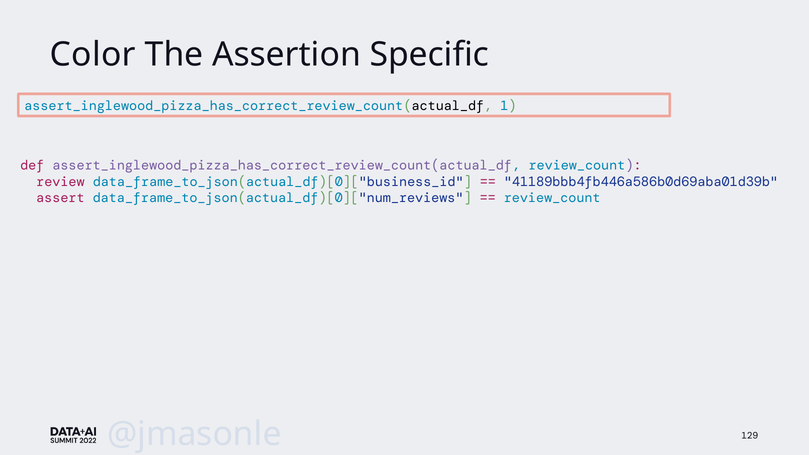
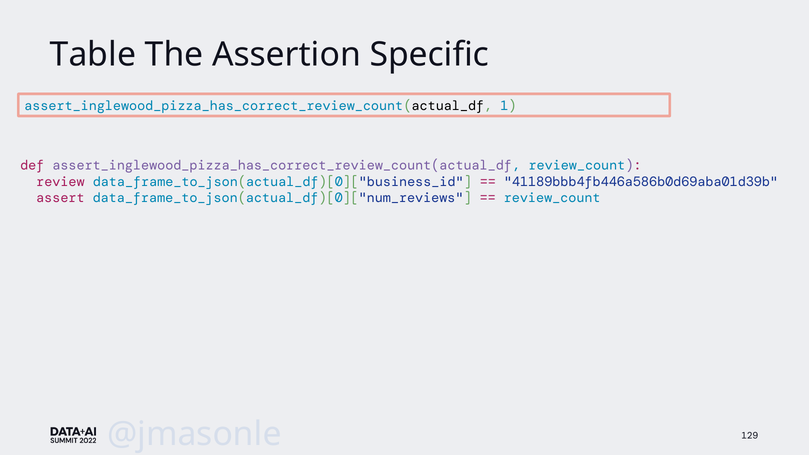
Color: Color -> Table (93, 55)
